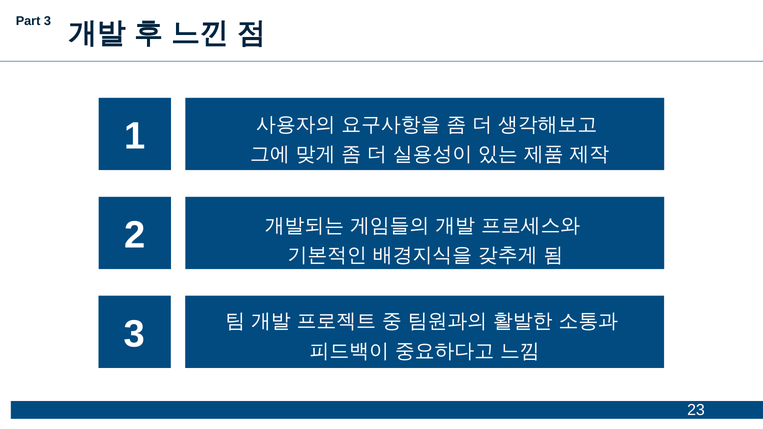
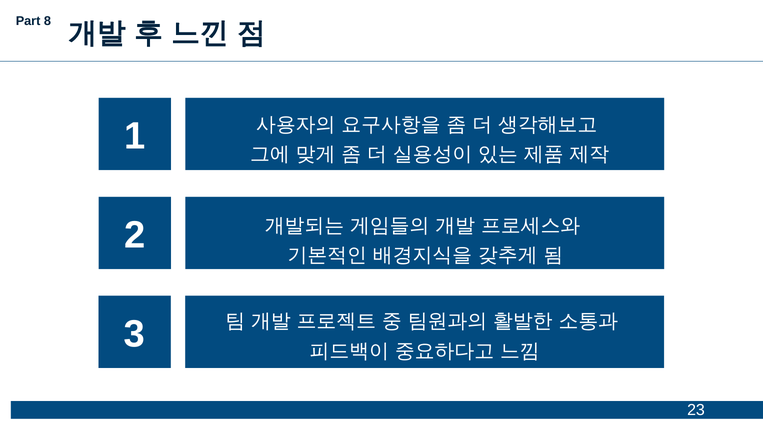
Part 3: 3 -> 8 (47, 21)
